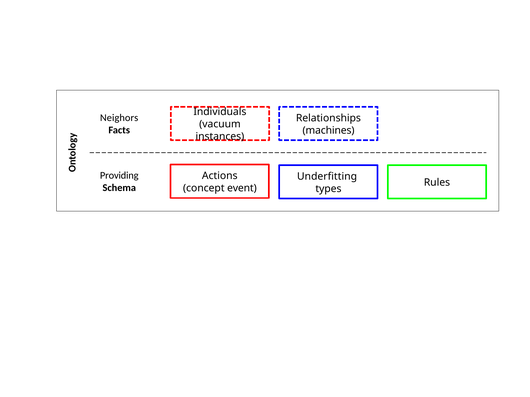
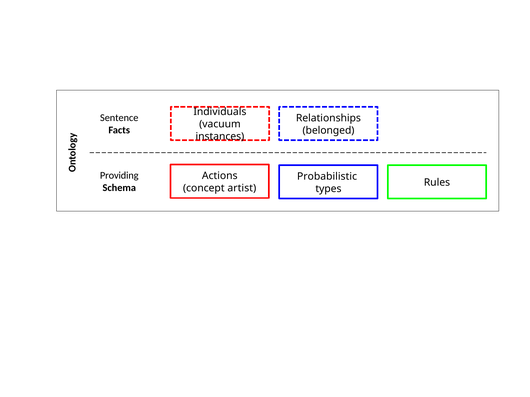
Neighors: Neighors -> Sentence (119, 118)
machines: machines -> belonged (328, 131)
Underfitting: Underfitting -> Probabilistic (327, 177)
event: event -> artist (242, 188)
